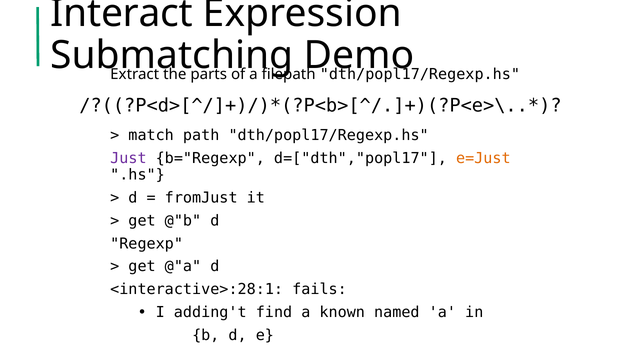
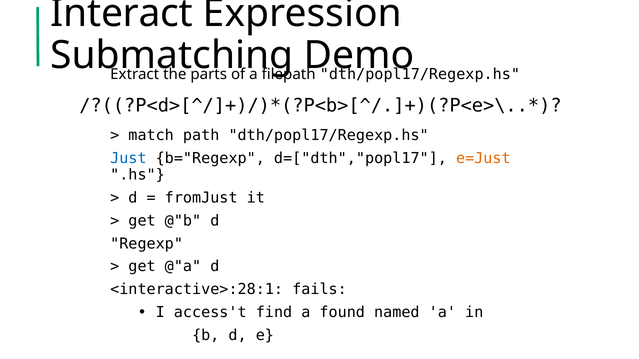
Just colour: purple -> blue (128, 159)
adding't: adding't -> access't (210, 313)
known: known -> found (342, 313)
